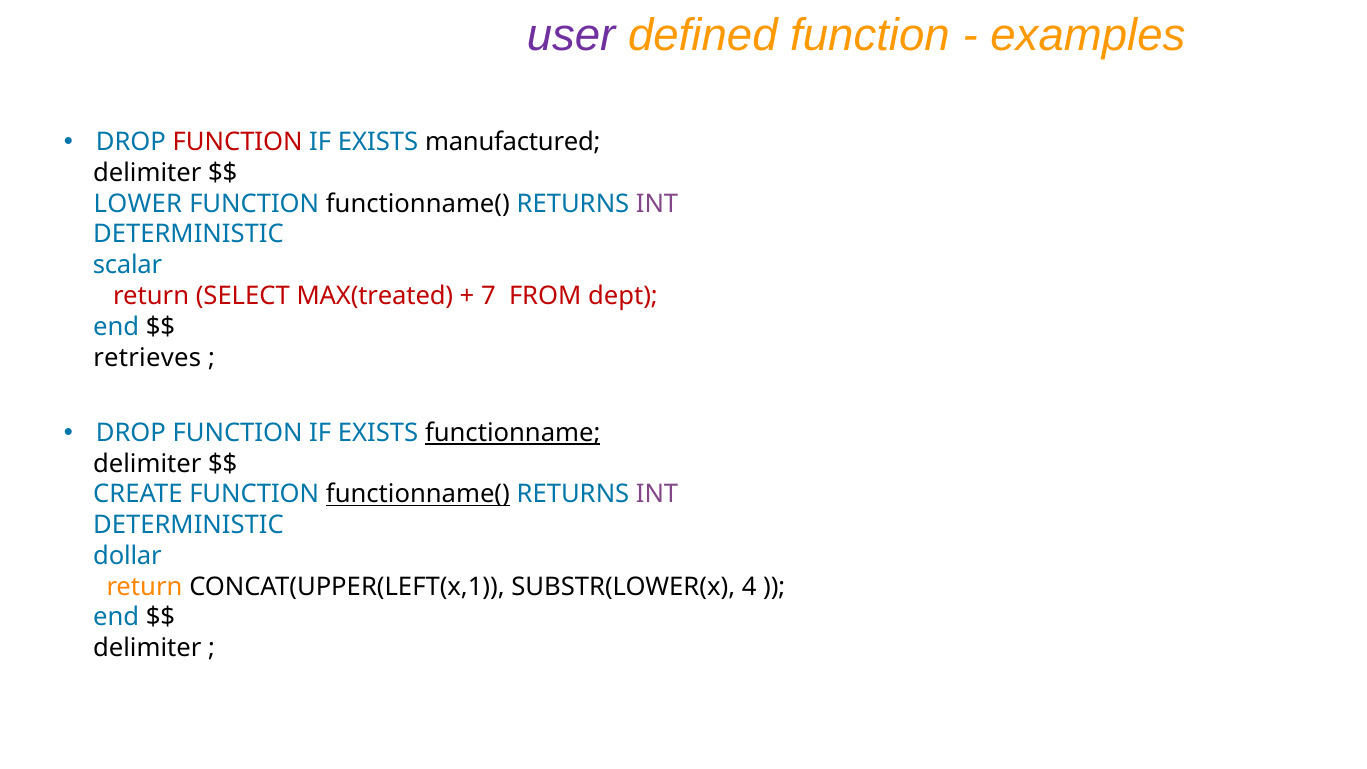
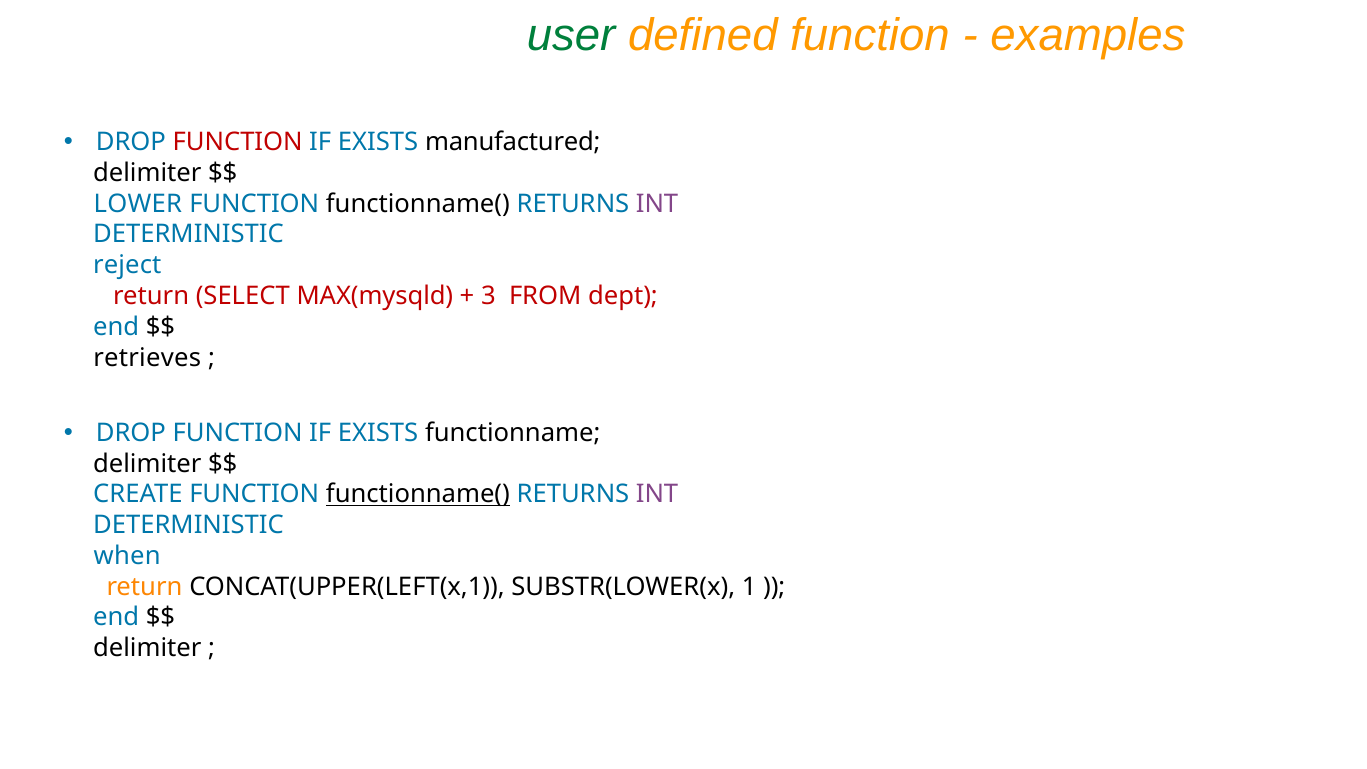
user colour: purple -> green (571, 36)
scalar: scalar -> reject (127, 265)
MAX(treated: MAX(treated -> MAX(mysqld (375, 296)
7: 7 -> 3 (488, 296)
functionname underline: present -> none (513, 433)
dollar: dollar -> when (127, 556)
4: 4 -> 1 (749, 587)
